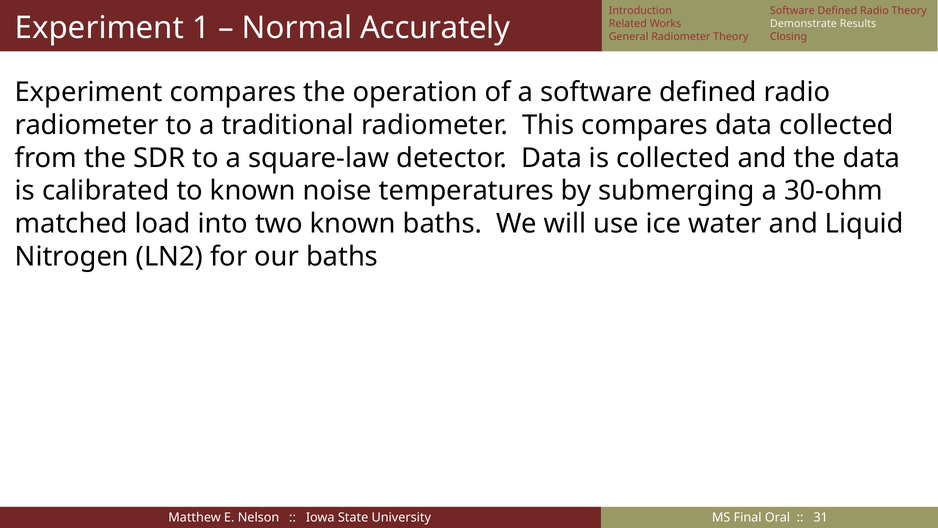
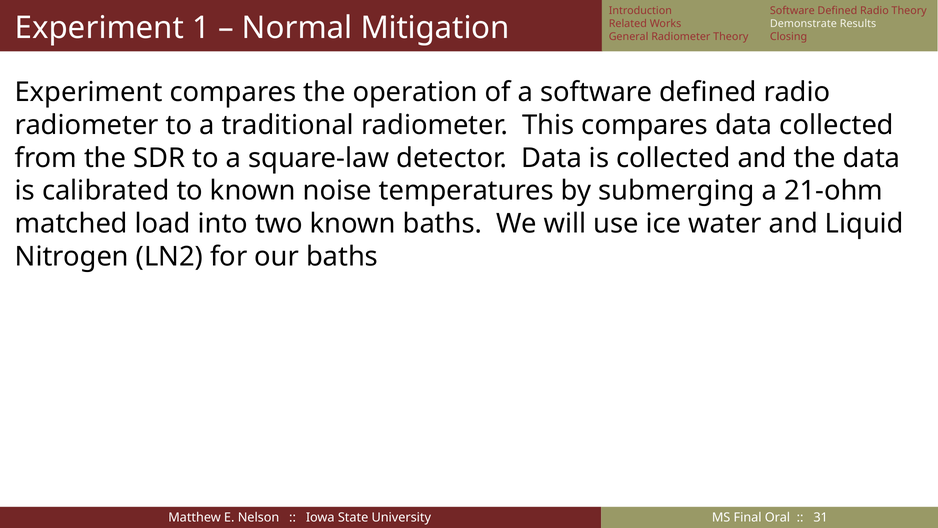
Accurately: Accurately -> Mitigation (435, 28)
30-ohm: 30-ohm -> 21-ohm (834, 191)
